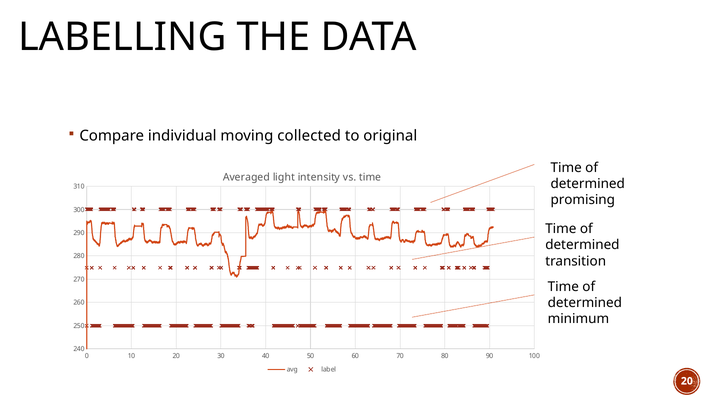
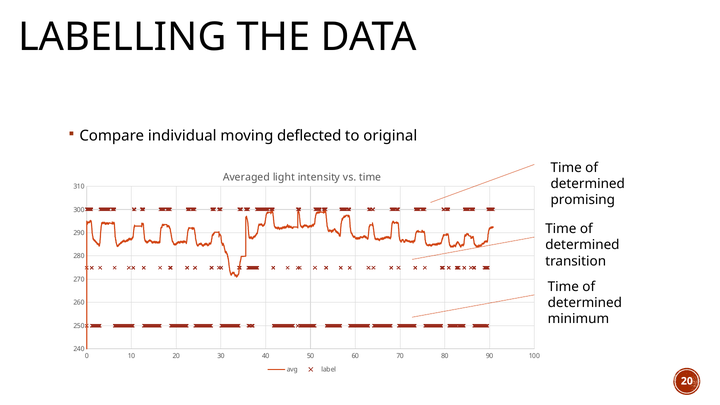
collected: collected -> deflected (309, 136)
